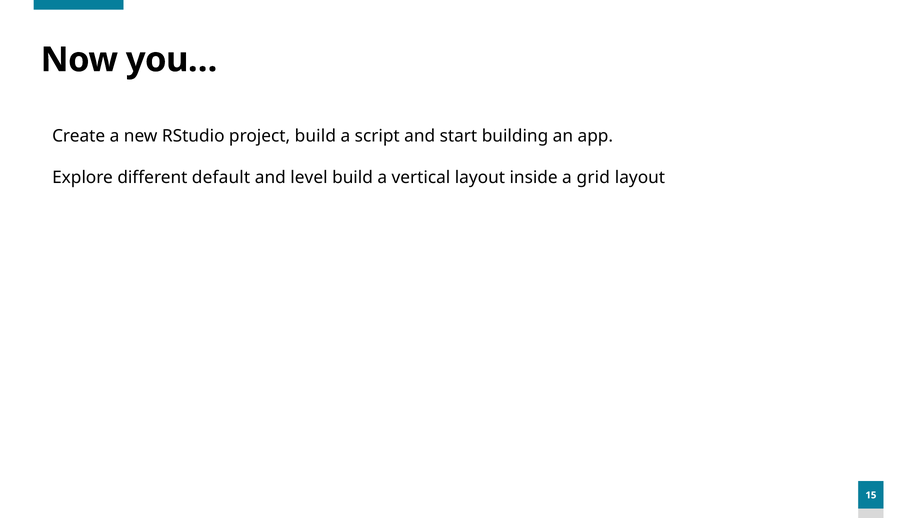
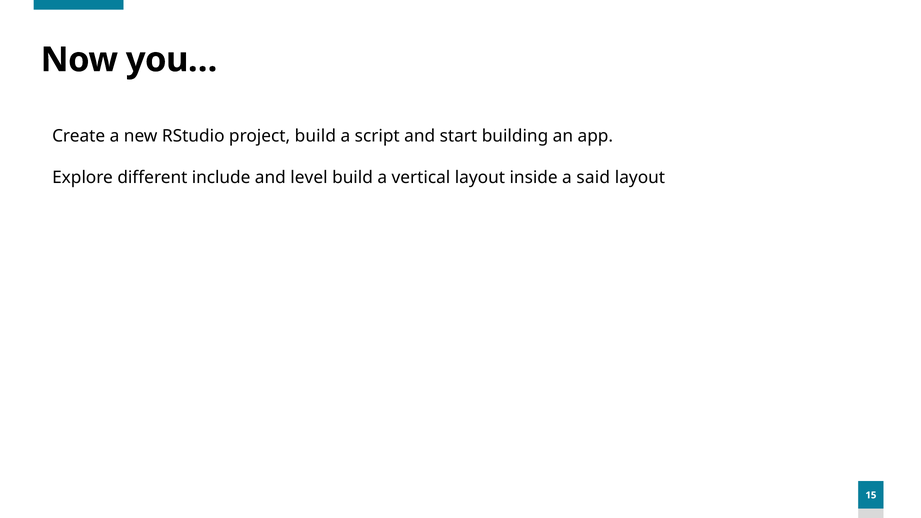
default: default -> include (221, 178)
grid: grid -> said (593, 178)
